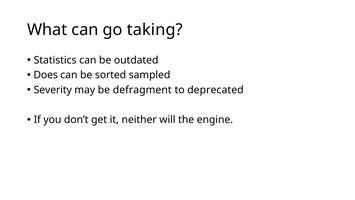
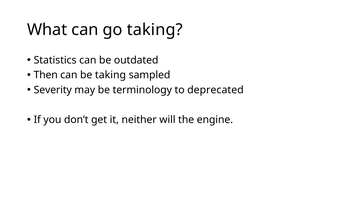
Does: Does -> Then (46, 75)
be sorted: sorted -> taking (110, 75)
defragment: defragment -> terminology (142, 90)
